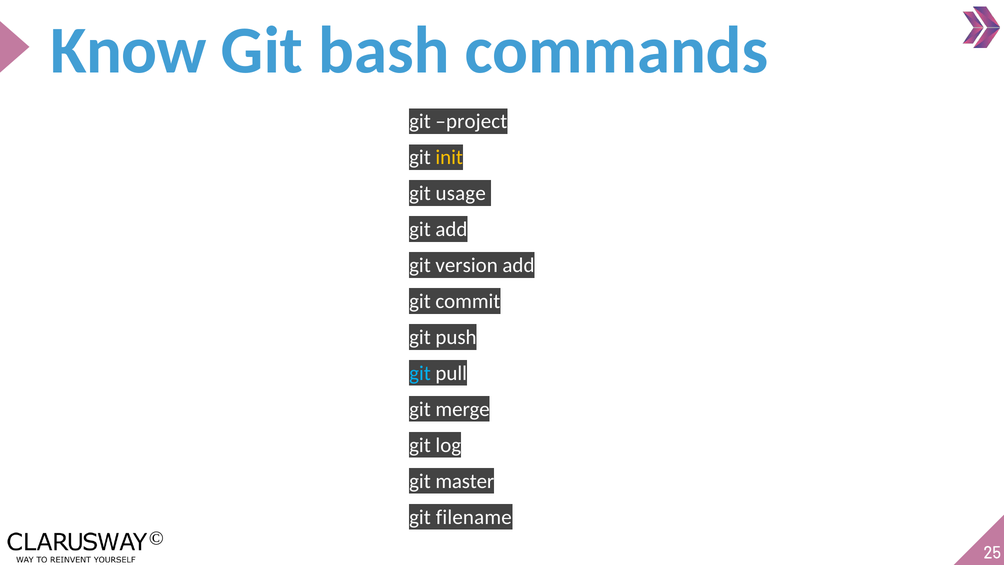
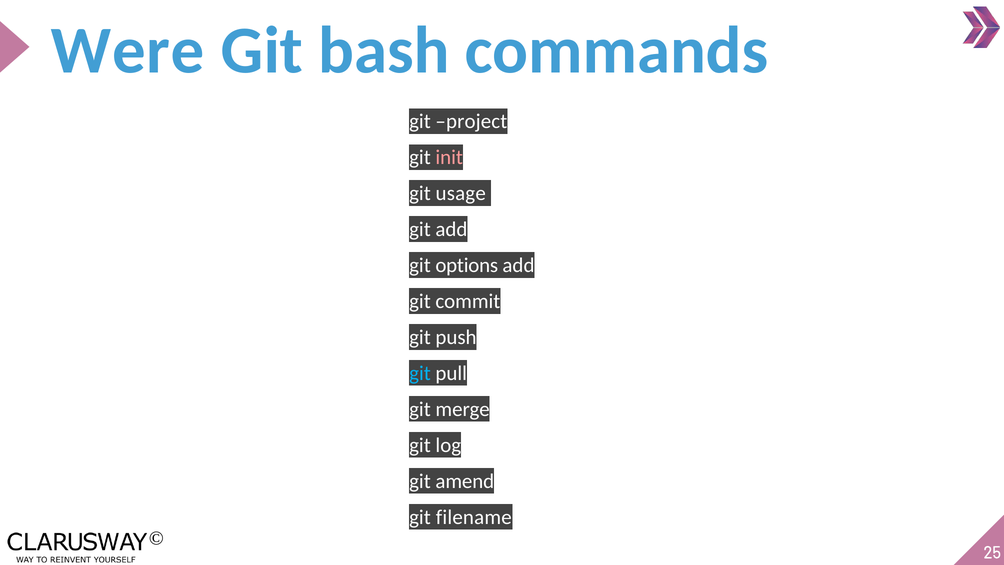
Know: Know -> Were (128, 50)
init colour: yellow -> pink (449, 157)
version: version -> options (467, 265)
master: master -> amend (465, 481)
